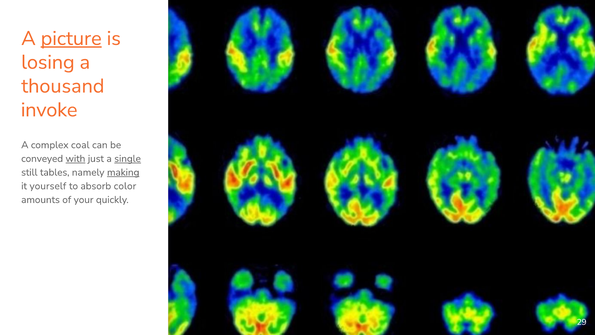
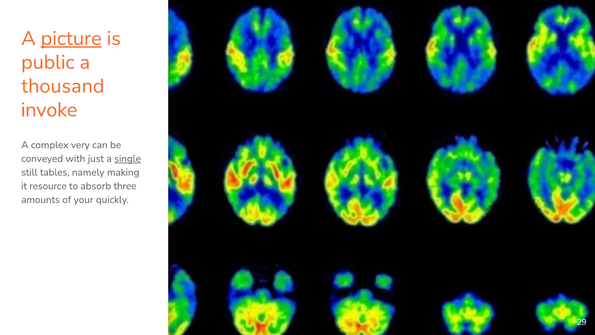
losing: losing -> public (48, 62)
coal: coal -> very (80, 145)
with underline: present -> none (75, 158)
making underline: present -> none (123, 172)
yourself: yourself -> resource (48, 186)
color: color -> three (125, 186)
